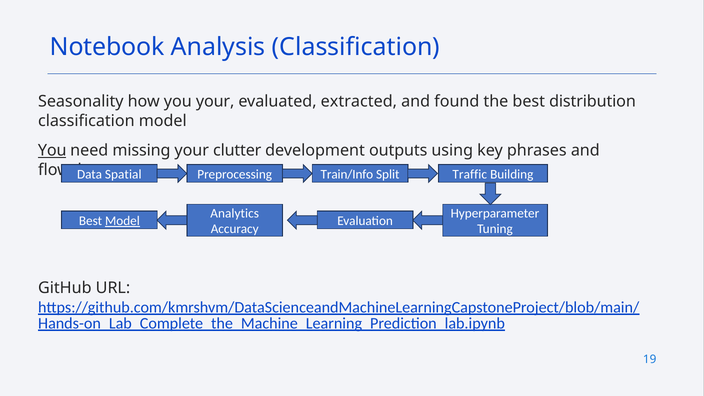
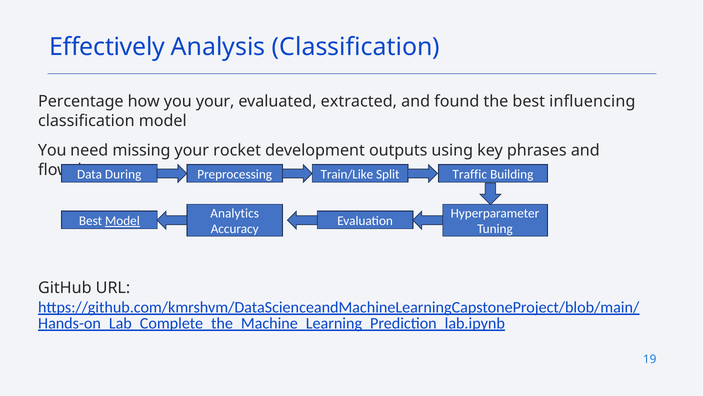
Notebook: Notebook -> Effectively (107, 47)
Seasonality: Seasonality -> Percentage (81, 101)
distribution: distribution -> influencing (592, 101)
You underline: present -> none (52, 150)
clutter: clutter -> rocket (237, 150)
Spatial: Spatial -> During (123, 174)
Train/Info: Train/Info -> Train/Like (347, 174)
